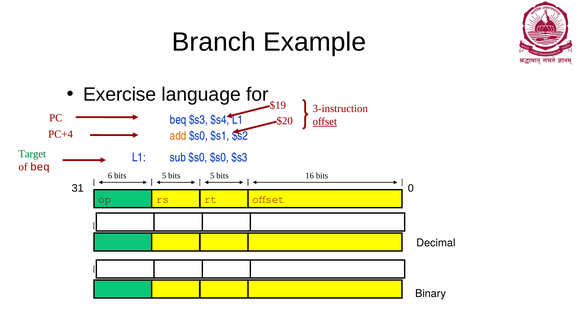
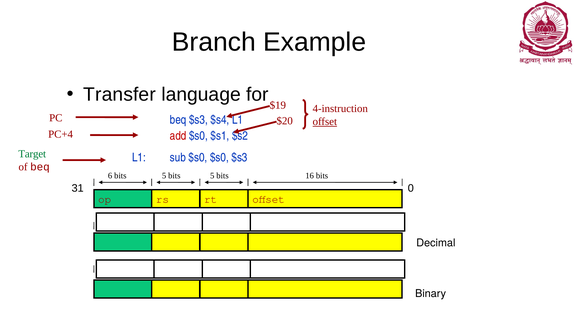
Exercise: Exercise -> Transfer (120, 95)
3-instruction: 3-instruction -> 4-instruction (340, 109)
add colour: orange -> red (178, 136)
